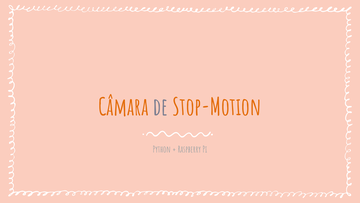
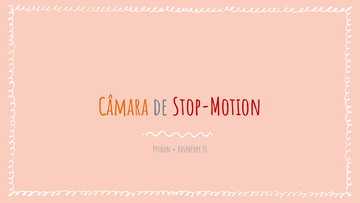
Stop-Motion colour: orange -> red (217, 107)
